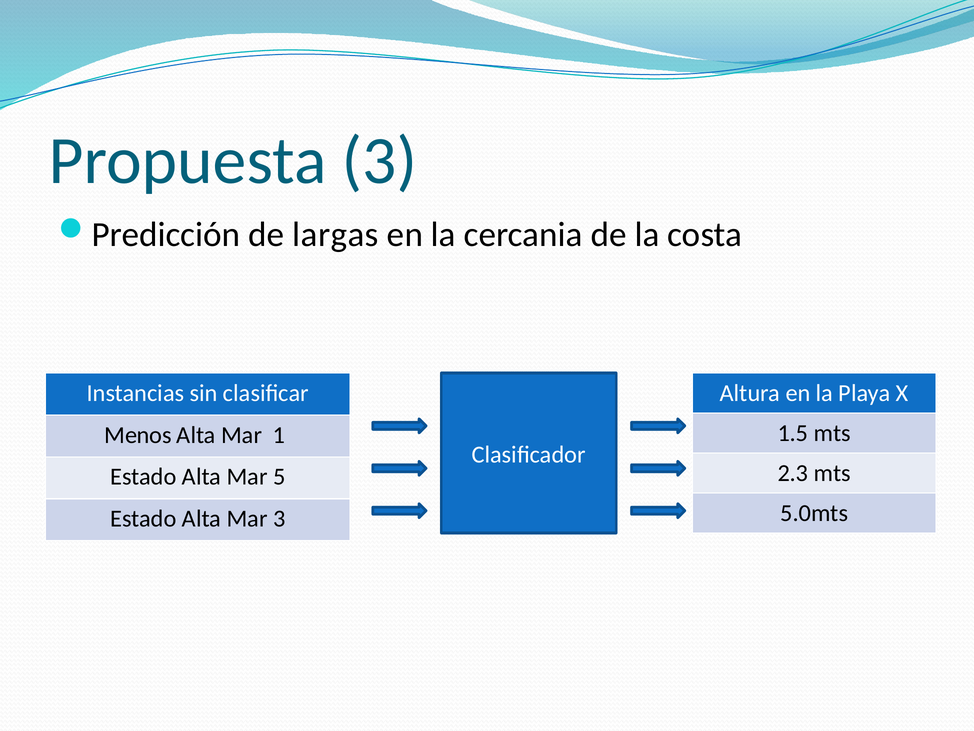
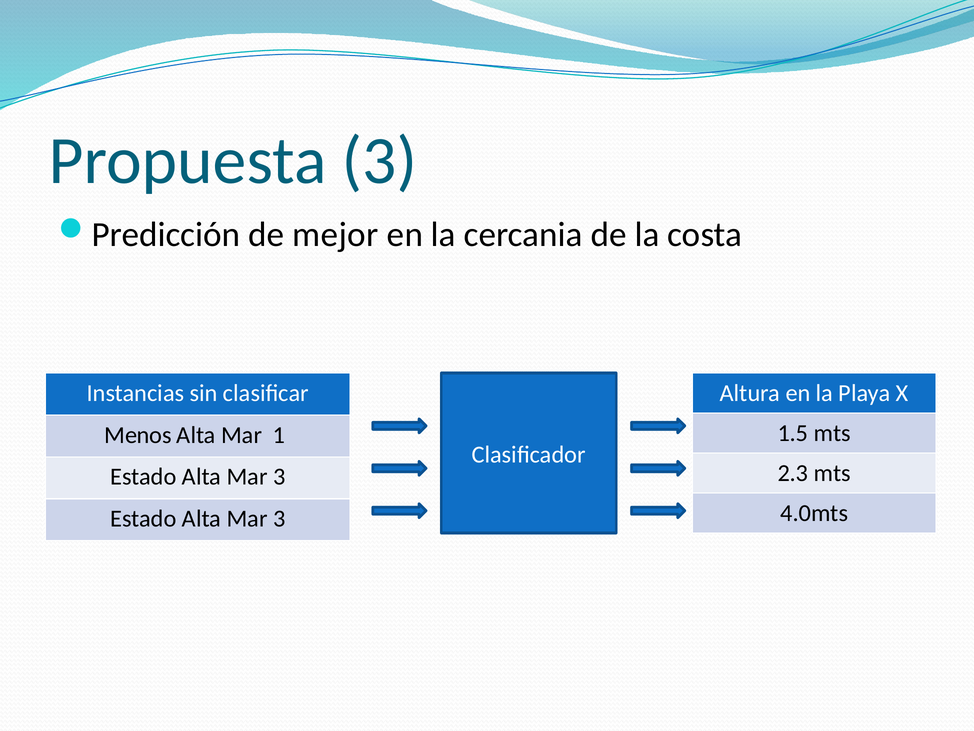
largas: largas -> mejor (335, 235)
5: 5 -> 3 (279, 477)
5.0mts: 5.0mts -> 4.0mts (814, 513)
